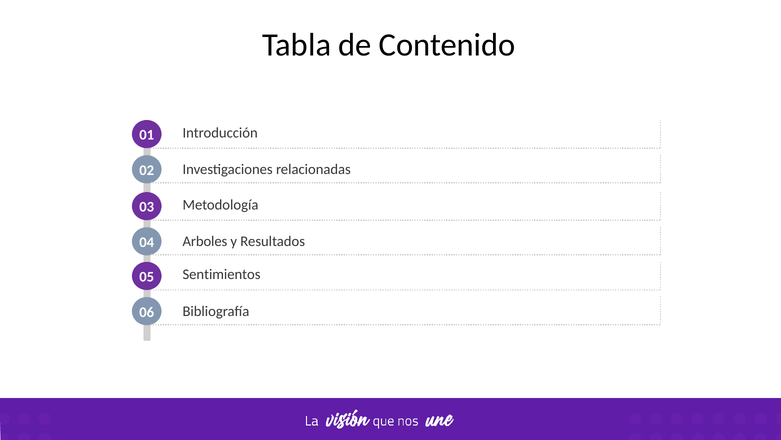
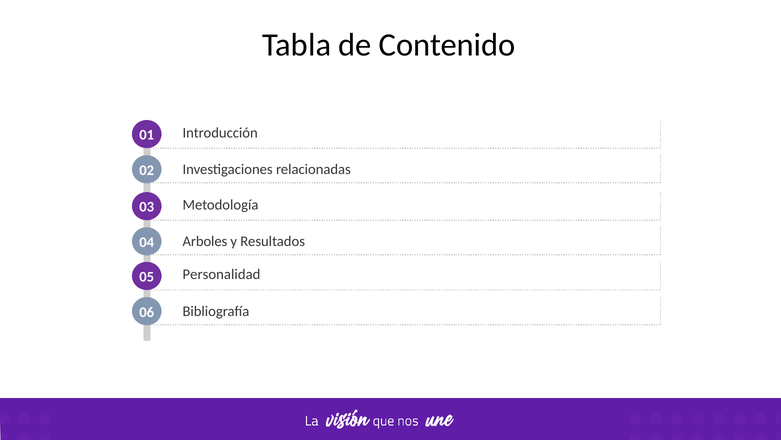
Sentimientos: Sentimientos -> Personalidad (221, 274)
